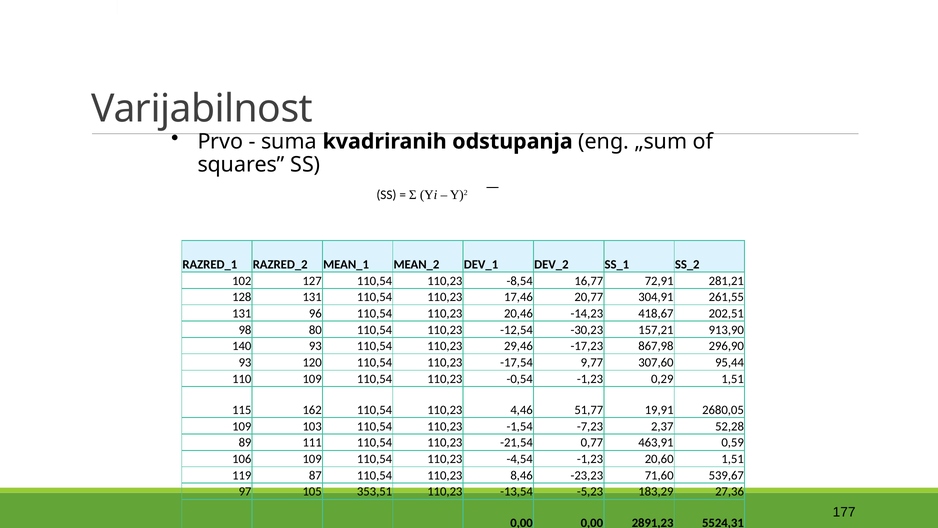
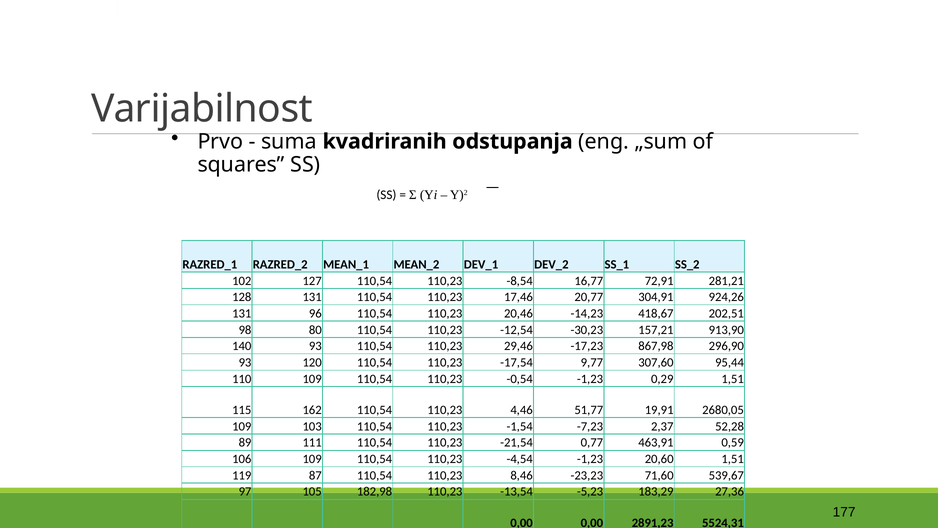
261,55: 261,55 -> 924,26 (726, 297)
353,51: 353,51 -> 182,98 (375, 491)
